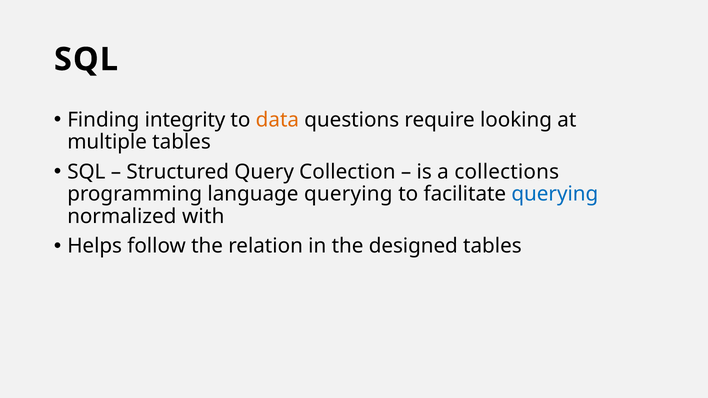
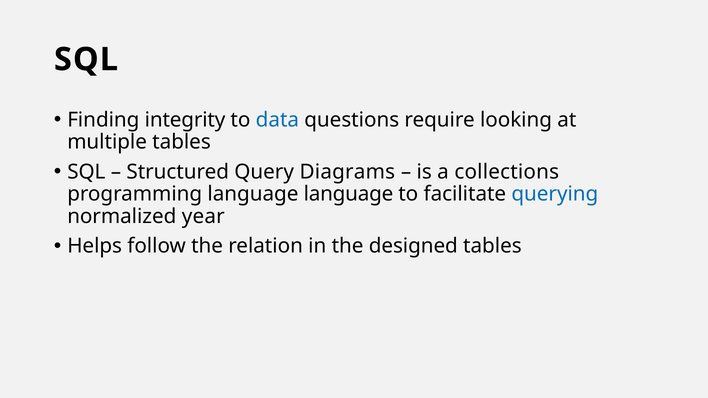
data colour: orange -> blue (277, 120)
Collection: Collection -> Diagrams (347, 172)
language querying: querying -> language (348, 194)
with: with -> year (203, 216)
